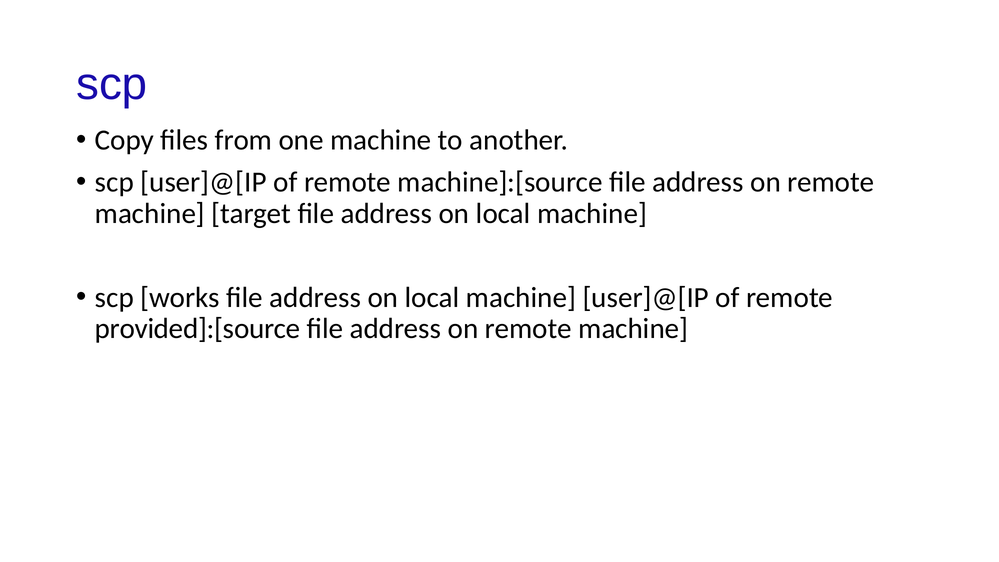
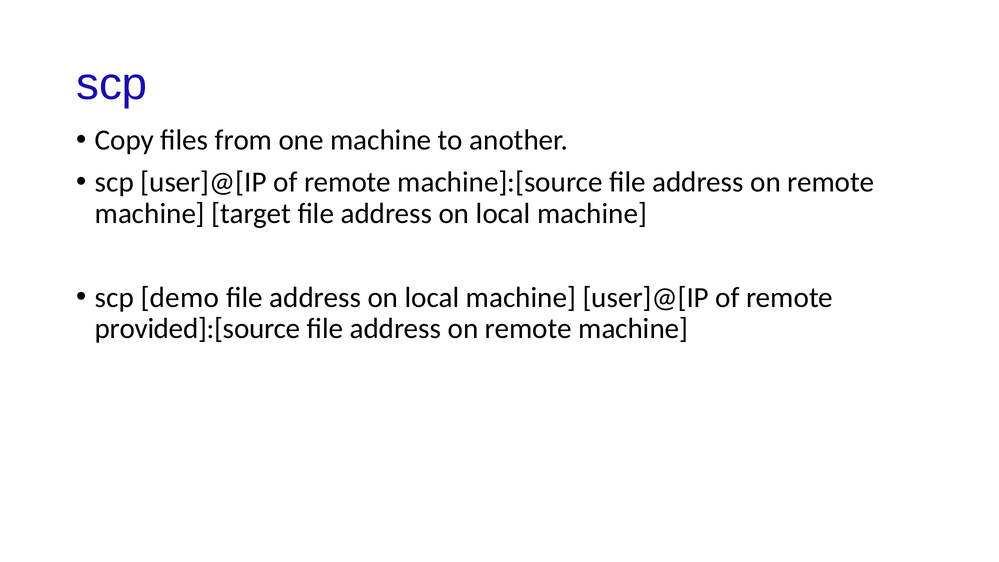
works: works -> demo (180, 297)
